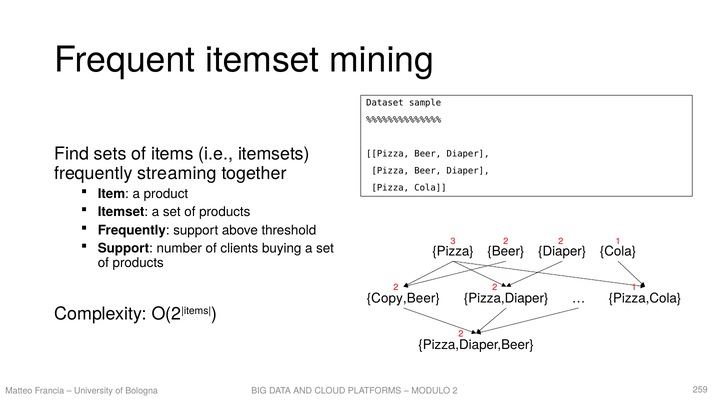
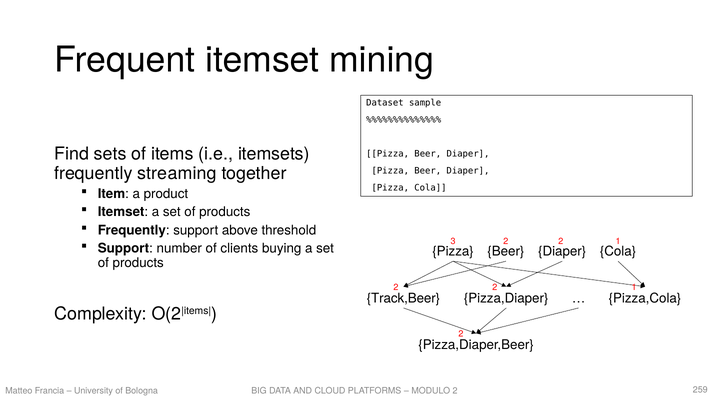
Copy,Beer: Copy,Beer -> Track,Beer (403, 298)
